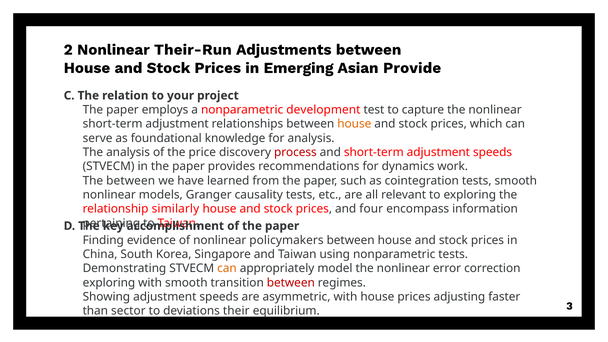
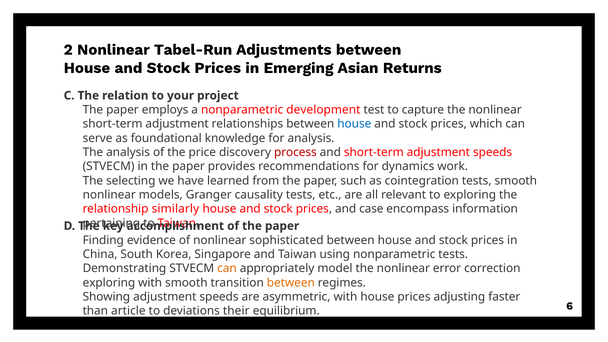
Their-Run: Their-Run -> Tabel-Run (193, 50)
Provide: Provide -> Returns (412, 68)
house colour: orange -> blue (354, 124)
The between: between -> selecting (131, 181)
four: four -> case (371, 209)
policymakers: policymakers -> sophisticated (287, 240)
between colour: red -> orange (291, 283)
sector: sector -> article (128, 311)
3: 3 -> 6 (570, 306)
